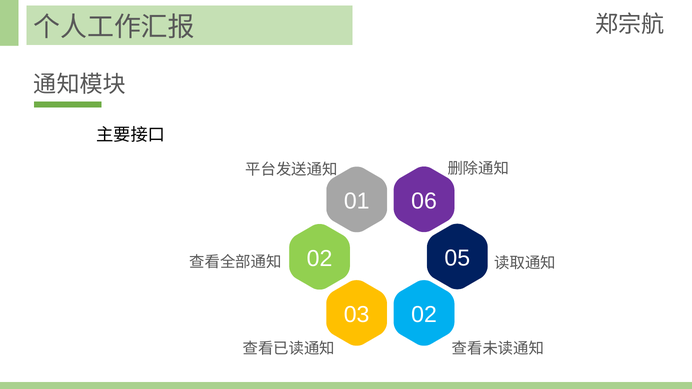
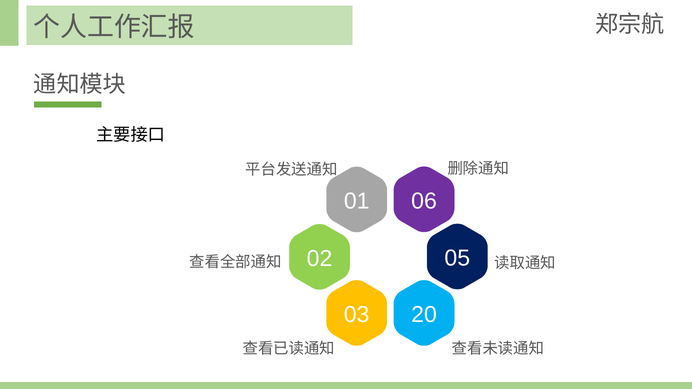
03 02: 02 -> 20 (424, 315)
